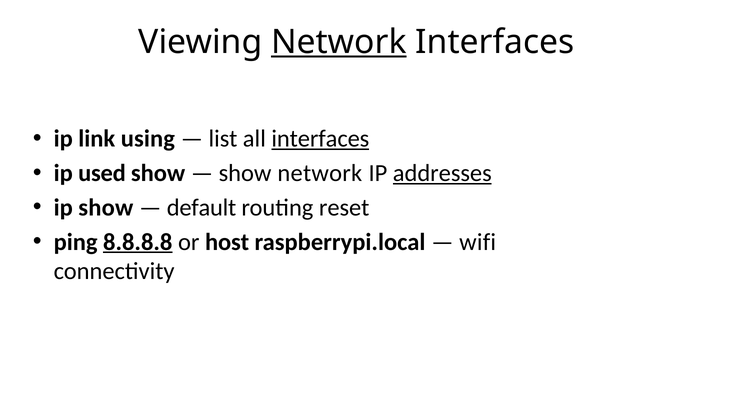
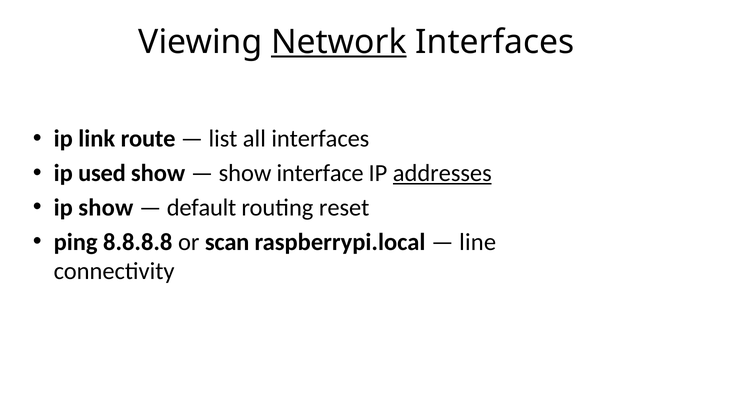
using: using -> route (148, 139)
interfaces underline: present -> none (320, 139)
show network: network -> interface (320, 173)
8.8.8.8 underline: present -> none (138, 242)
host: host -> scan (227, 242)
wifi: wifi -> line (478, 242)
